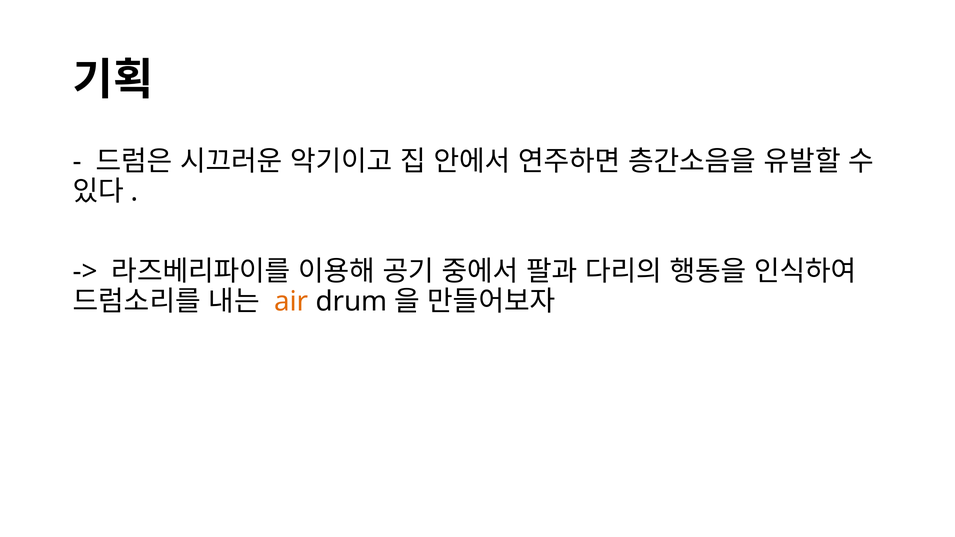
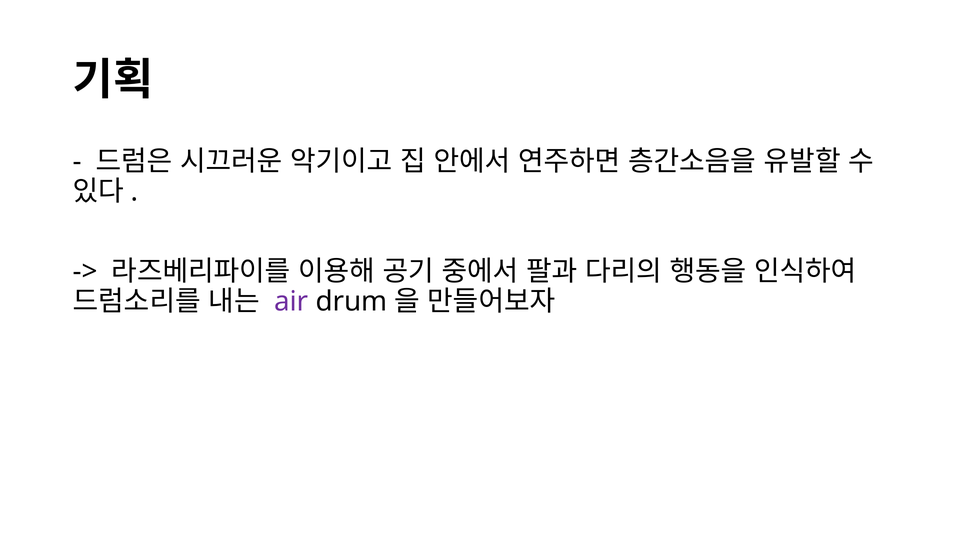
air colour: orange -> purple (291, 302)
